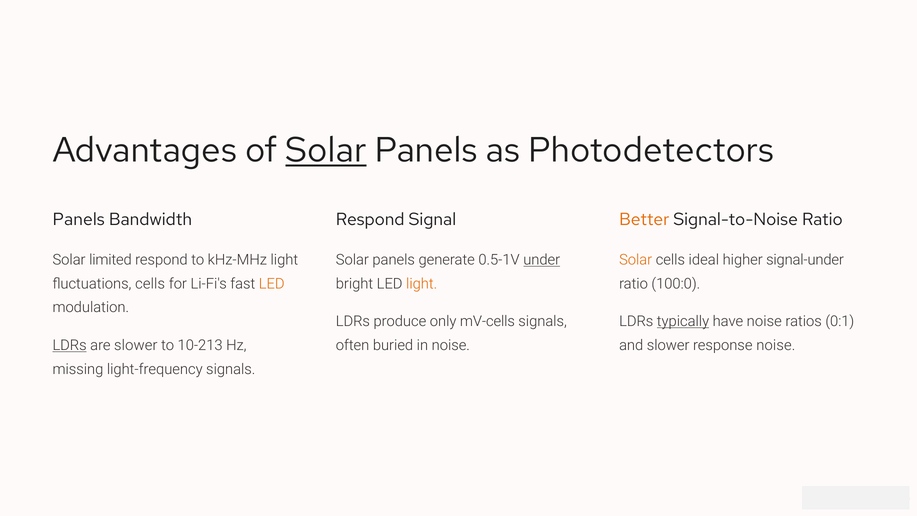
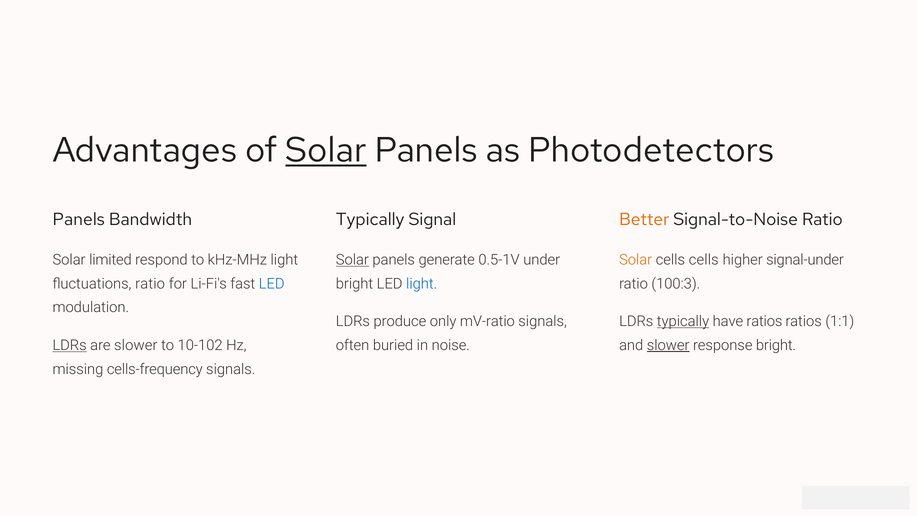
Respond: Respond -> Typically (370, 219)
Solar underline: none -> present (352, 260)
under underline: present -> none (542, 260)
cells ideal: ideal -> cells (704, 260)
fluctuations cells: cells -> ratio (150, 284)
LED colour: orange -> blue (272, 284)
light colour: orange -> blue (422, 284)
100:0: 100:0 -> 100:3 (676, 284)
mV-cells: mV-cells -> mV-ratio (487, 321)
have noise: noise -> ratios (764, 321)
0:1: 0:1 -> 1:1 (840, 321)
slower underline: none -> present (668, 345)
response noise: noise -> bright (776, 345)
10-213: 10-213 -> 10-102 (200, 345)
light-frequency: light-frequency -> cells-frequency (155, 369)
